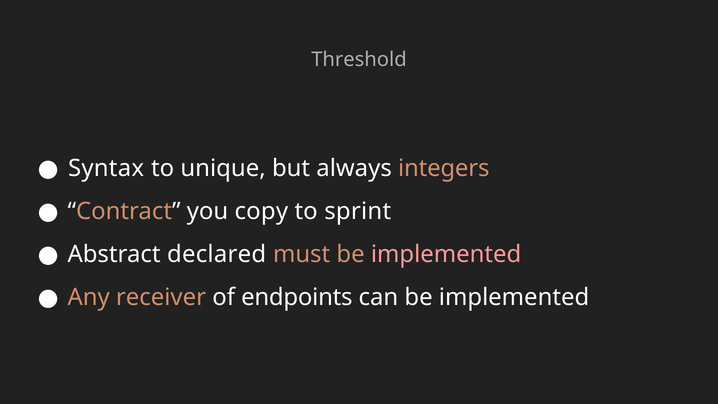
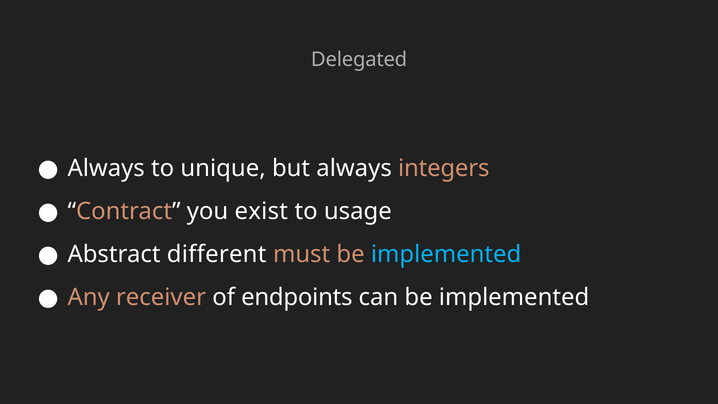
Threshold: Threshold -> Delegated (359, 60)
Syntax: Syntax -> Always (106, 168)
copy: copy -> exist (261, 211)
sprint: sprint -> usage (358, 211)
declared: declared -> different (217, 254)
implemented colour: pink -> light blue (446, 254)
